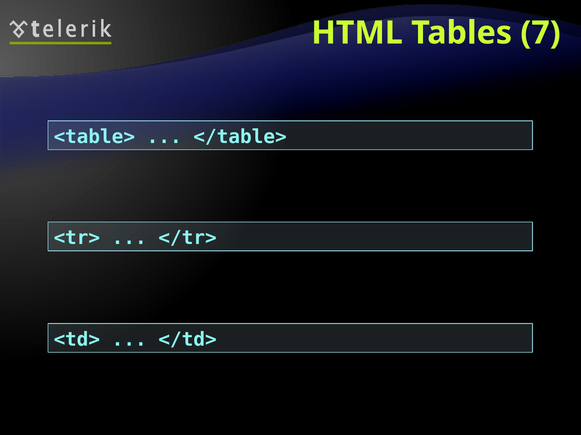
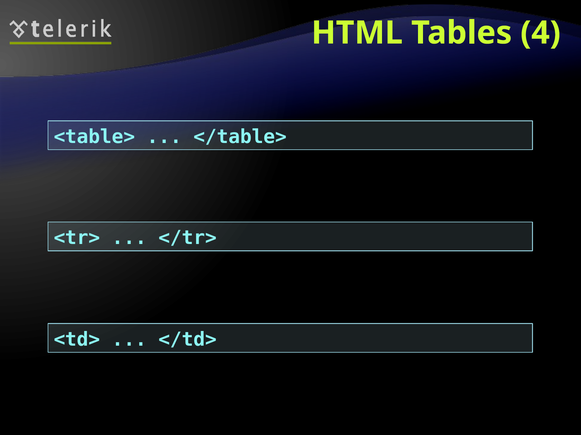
7: 7 -> 4 (541, 33)
